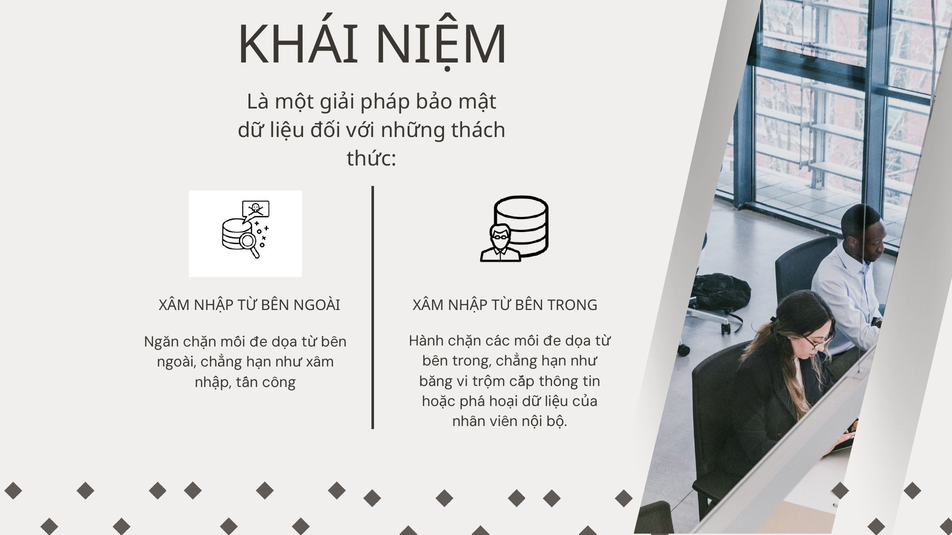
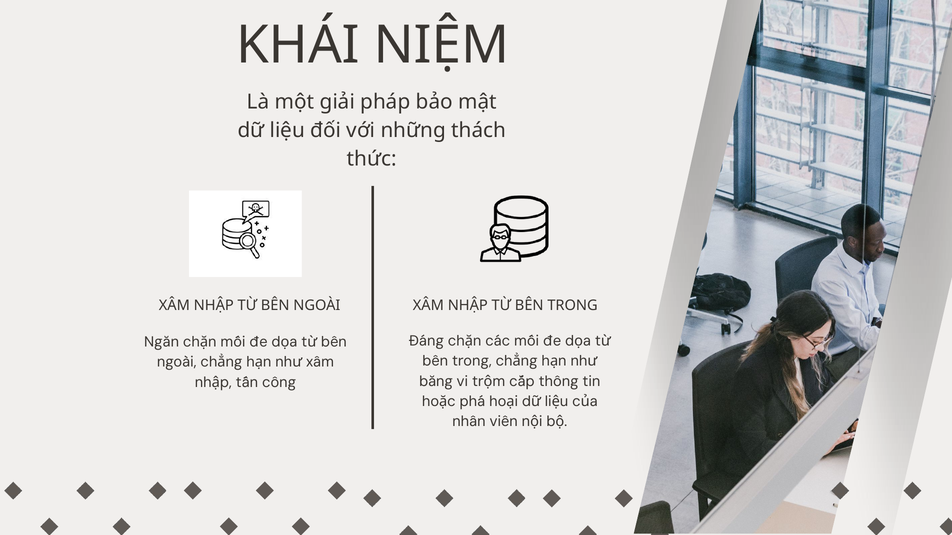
Hành: Hành -> Đáng (426, 341)
